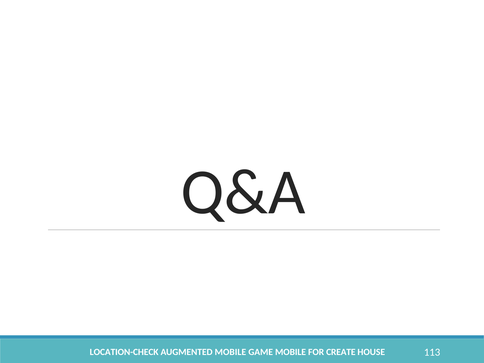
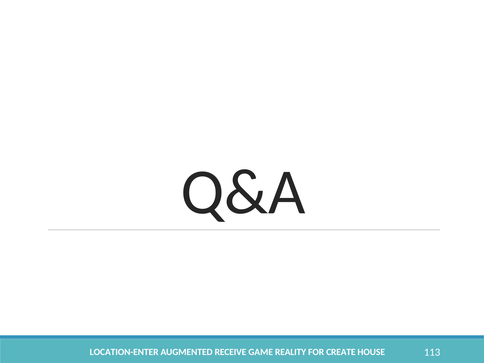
LOCATION-CHECK: LOCATION-CHECK -> LOCATION-ENTER (124, 352)
AUGMENTED MOBILE: MOBILE -> RECEIVE (230, 352)
GAME MOBILE: MOBILE -> REALITY (291, 352)
